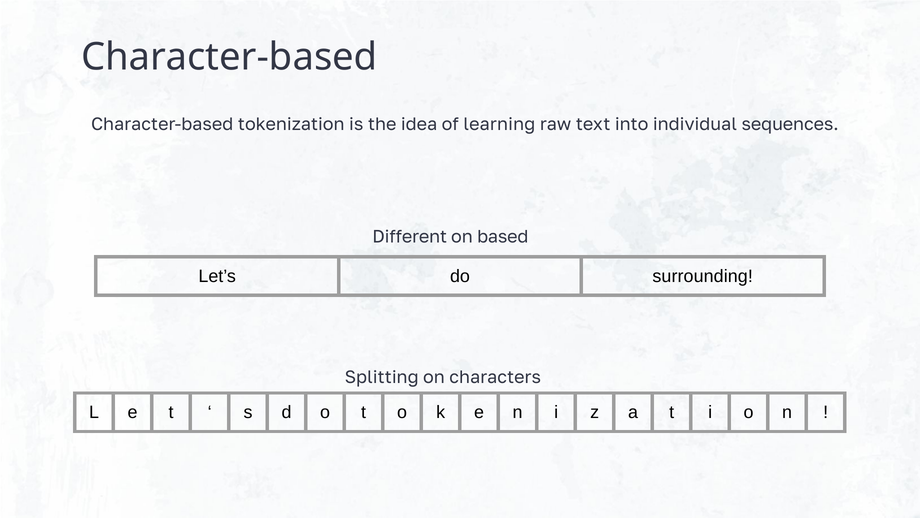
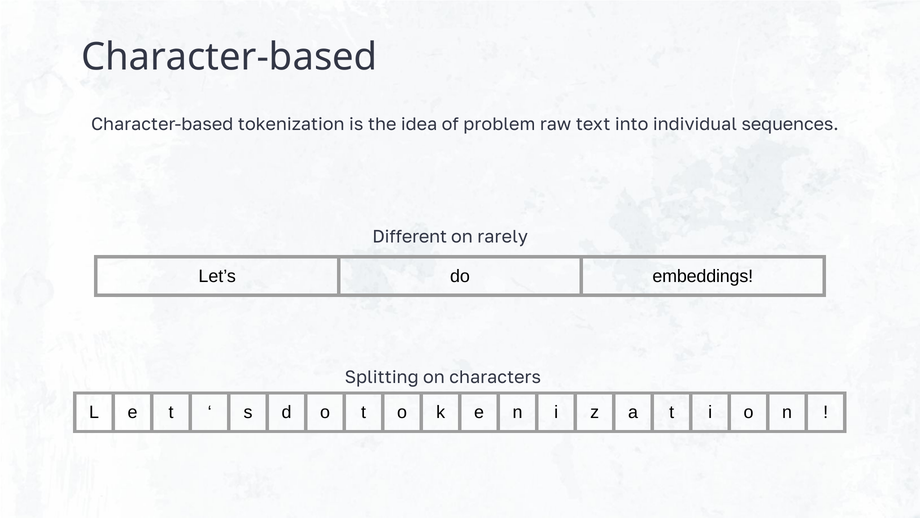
learning: learning -> problem (499, 124)
based: based -> rarely (503, 237)
surrounding: surrounding -> embeddings (703, 276)
